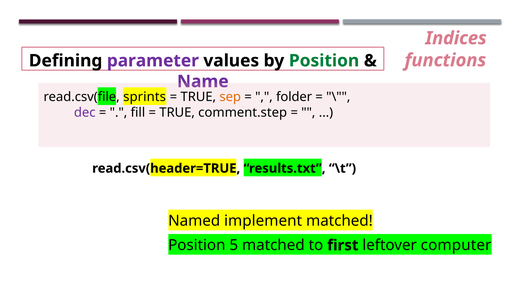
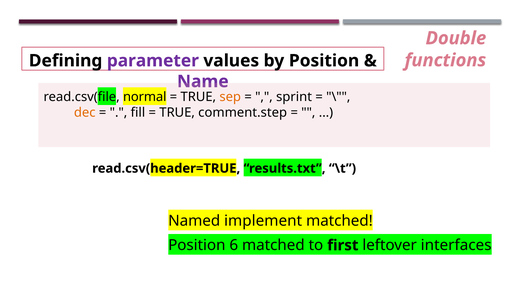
Indices: Indices -> Double (456, 38)
Position colour: green -> black (324, 61)
sprints: sprints -> normal (145, 97)
folder: folder -> sprint (294, 97)
dec colour: purple -> orange (85, 113)
5: 5 -> 6 (234, 246)
computer: computer -> interfaces (456, 246)
